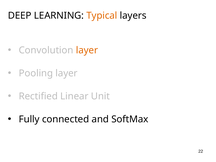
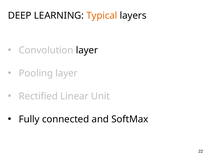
layer colour: orange -> black (87, 50)
